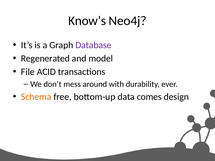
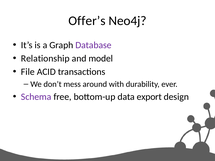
Know’s: Know’s -> Offer’s (87, 21)
Regenerated: Regenerated -> Relationship (45, 59)
Schema colour: orange -> purple (36, 97)
comes: comes -> export (149, 97)
